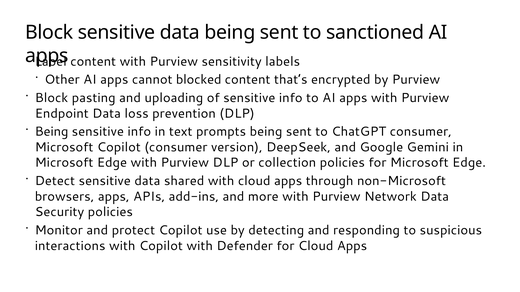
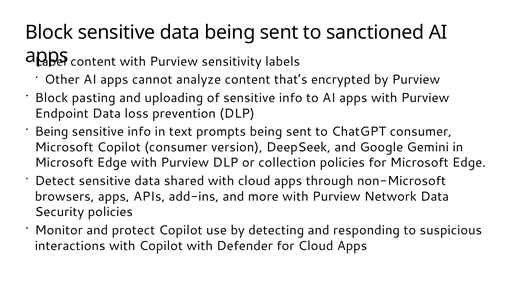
blocked: blocked -> analyze (199, 80)
